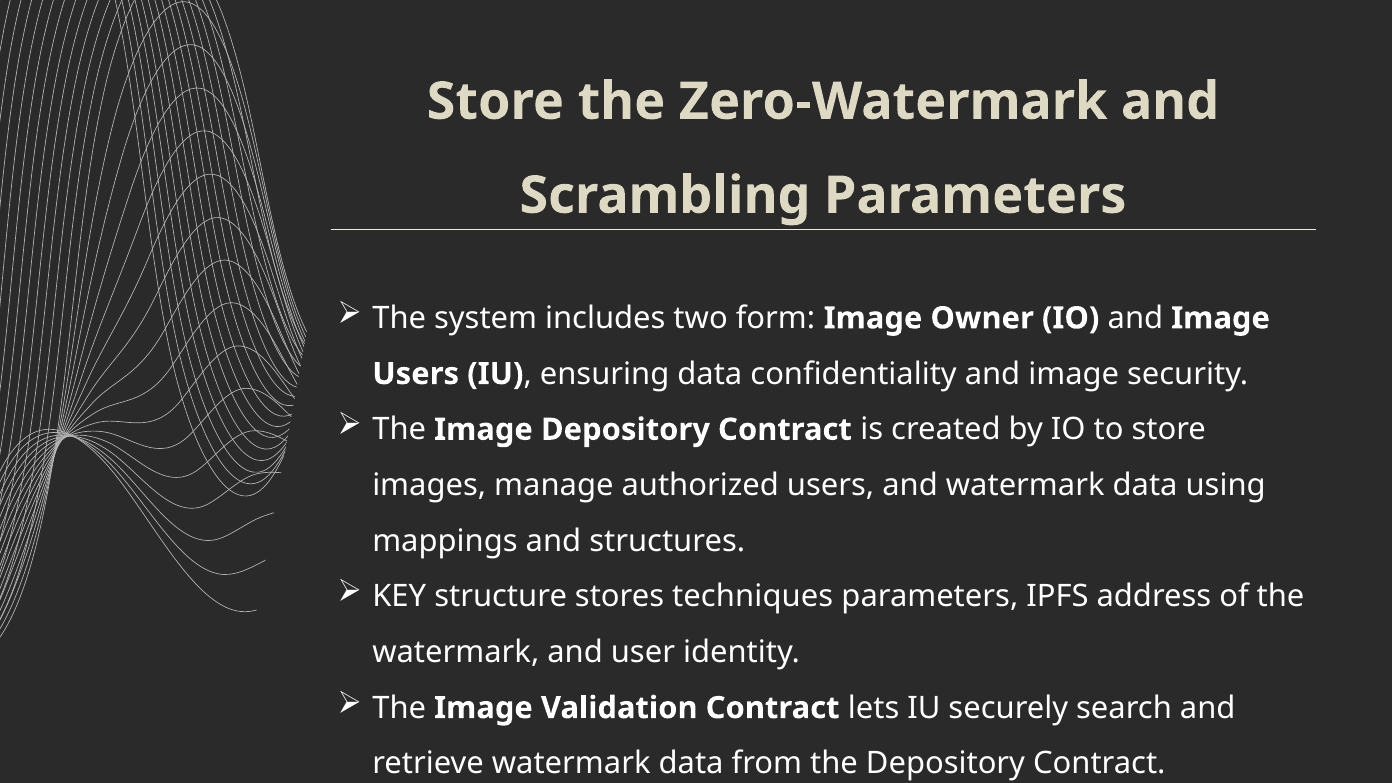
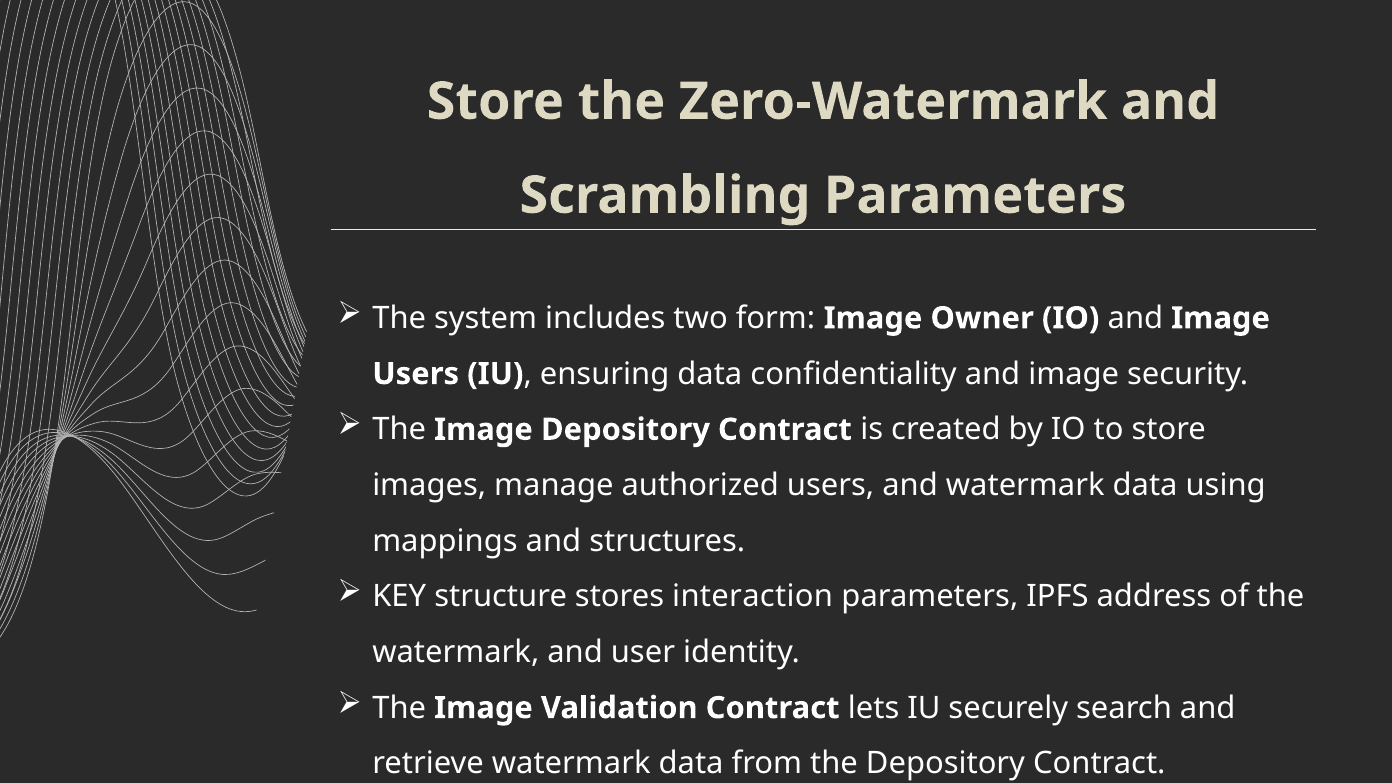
techniques: techniques -> interaction (753, 597)
